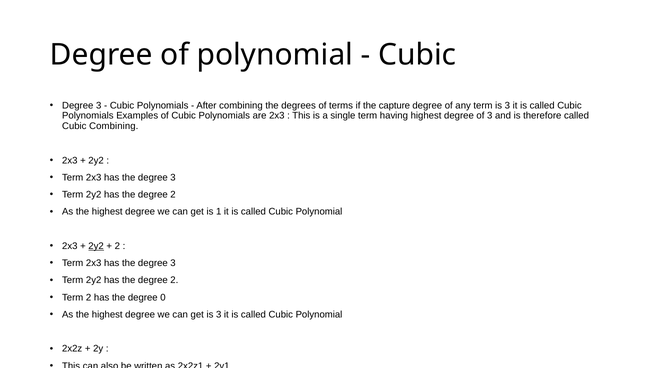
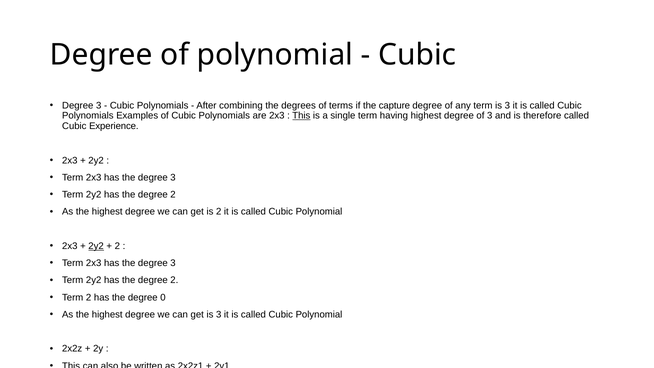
This underline: none -> present (301, 116)
Cubic Combining: Combining -> Experience (114, 126)
is 1: 1 -> 2 (219, 212)
